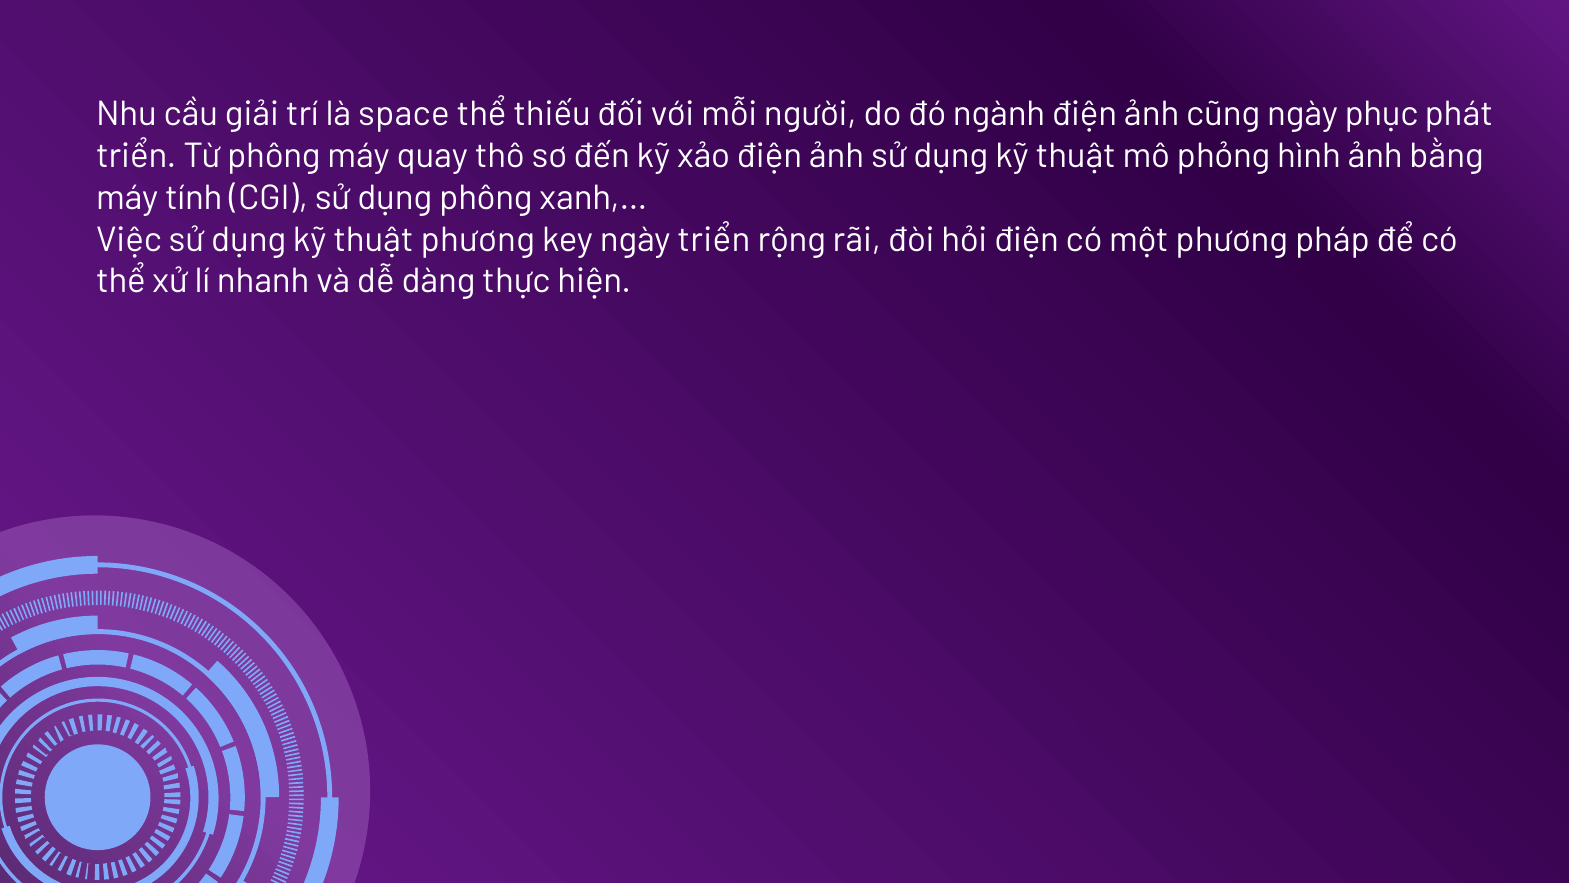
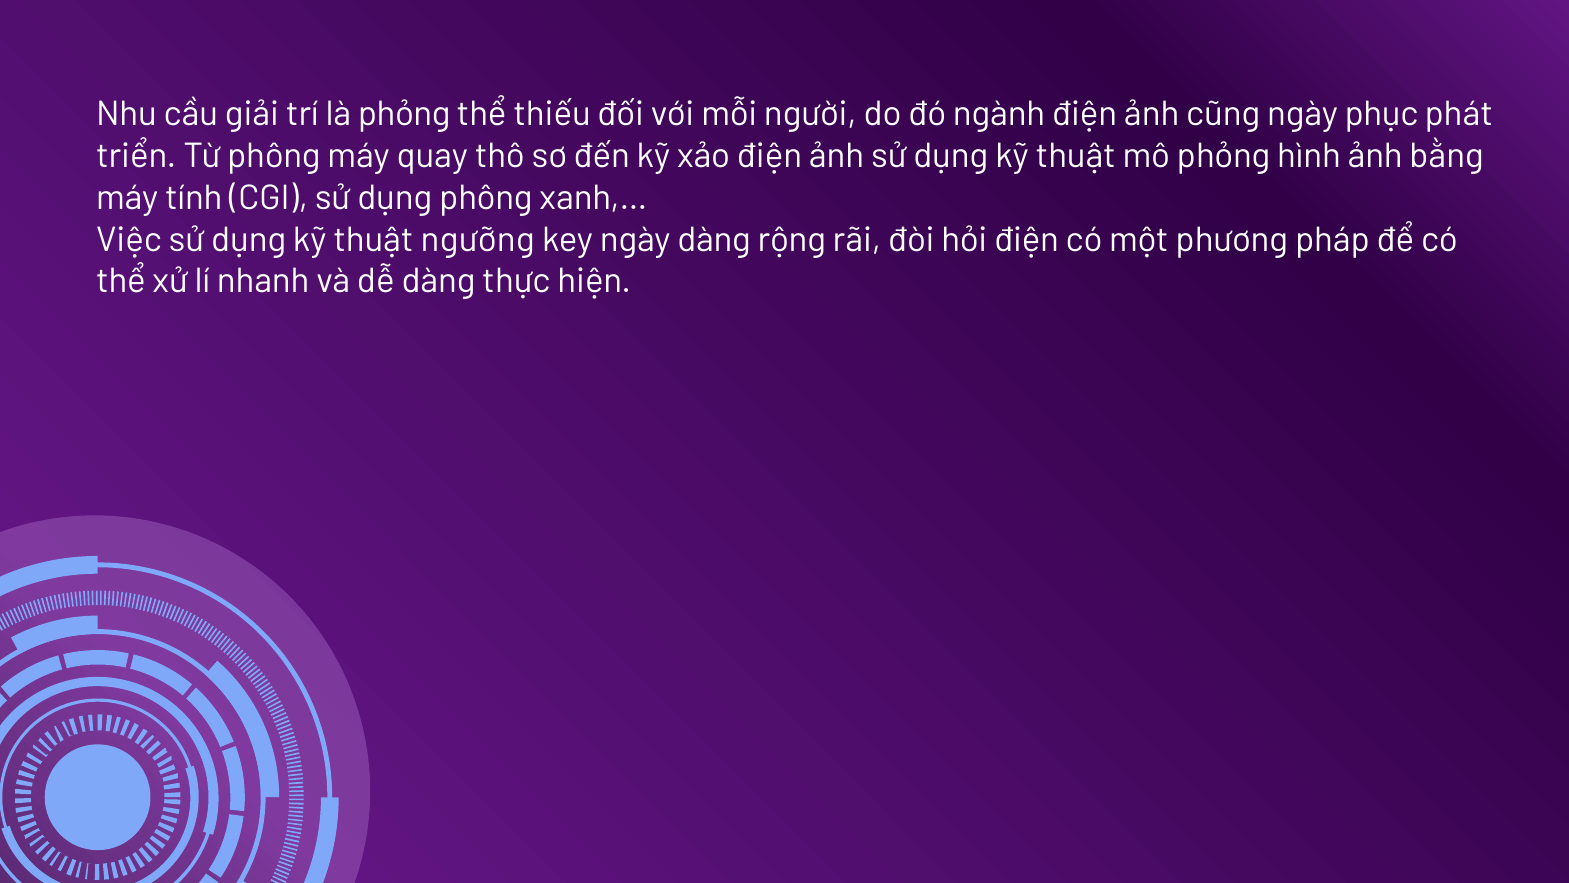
là space: space -> phỏng (404, 114)
thuật phương: phương -> ngưỡng (478, 239)
ngày triển: triển -> dàng (714, 239)
